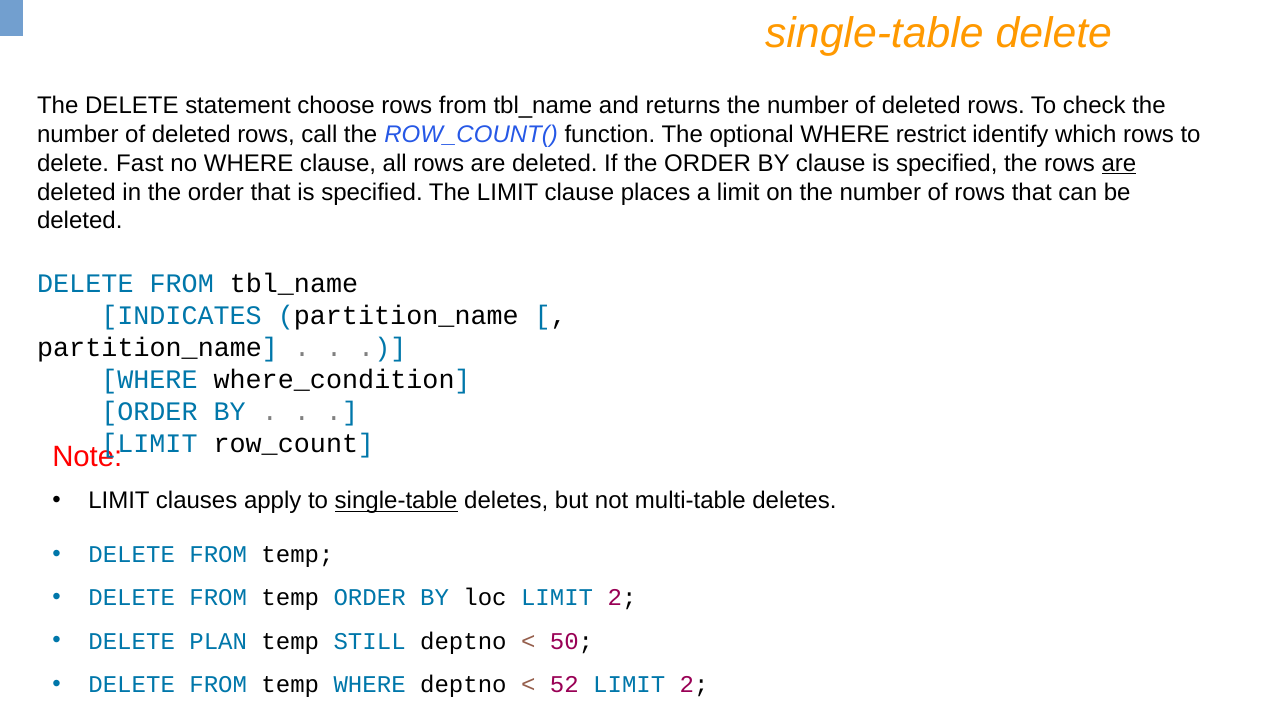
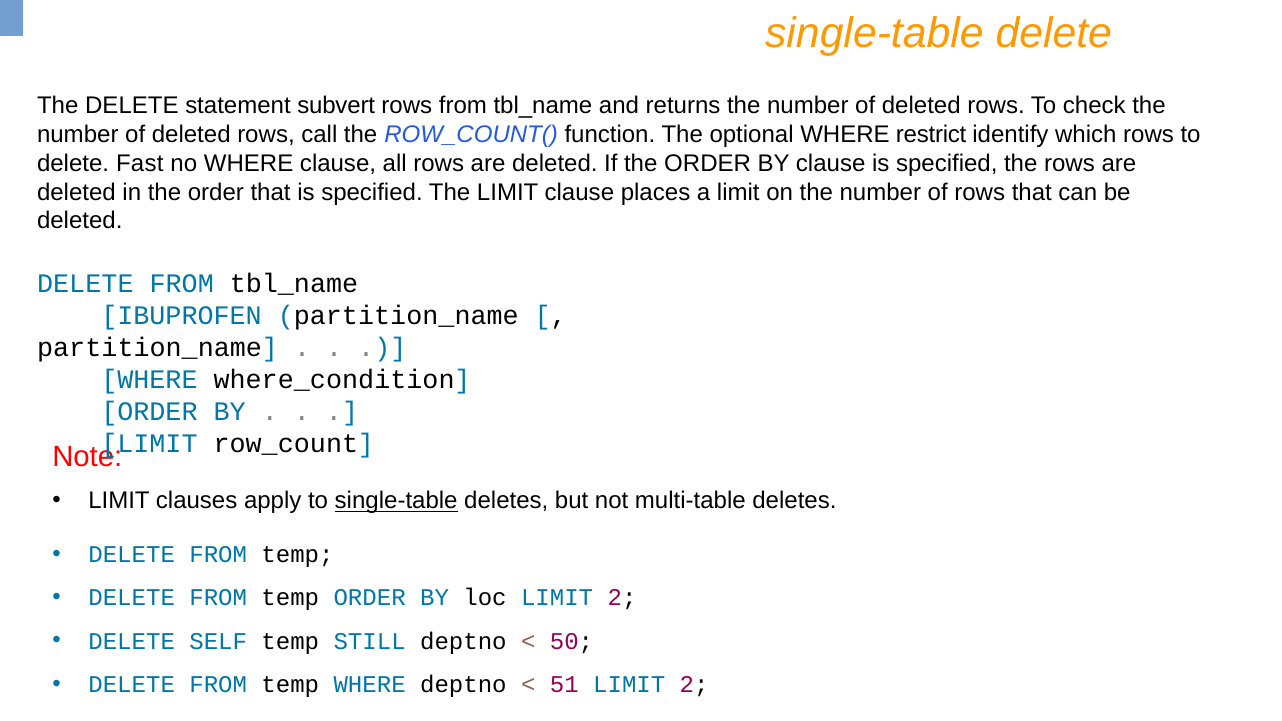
choose: choose -> subvert (336, 106)
are underline: present -> none (1119, 163)
INDICATES: INDICATES -> IBUPROFEN (182, 316)
PLAN: PLAN -> SELF (218, 641)
52: 52 -> 51 (564, 685)
